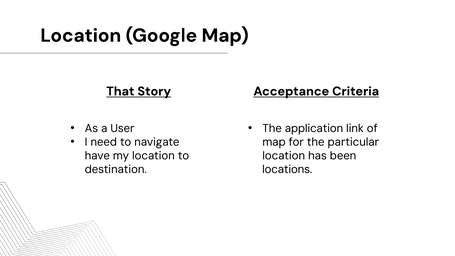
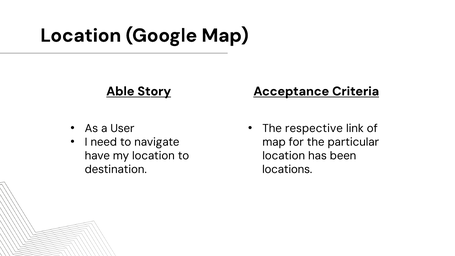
That: That -> Able (120, 91)
application: application -> respective (314, 128)
